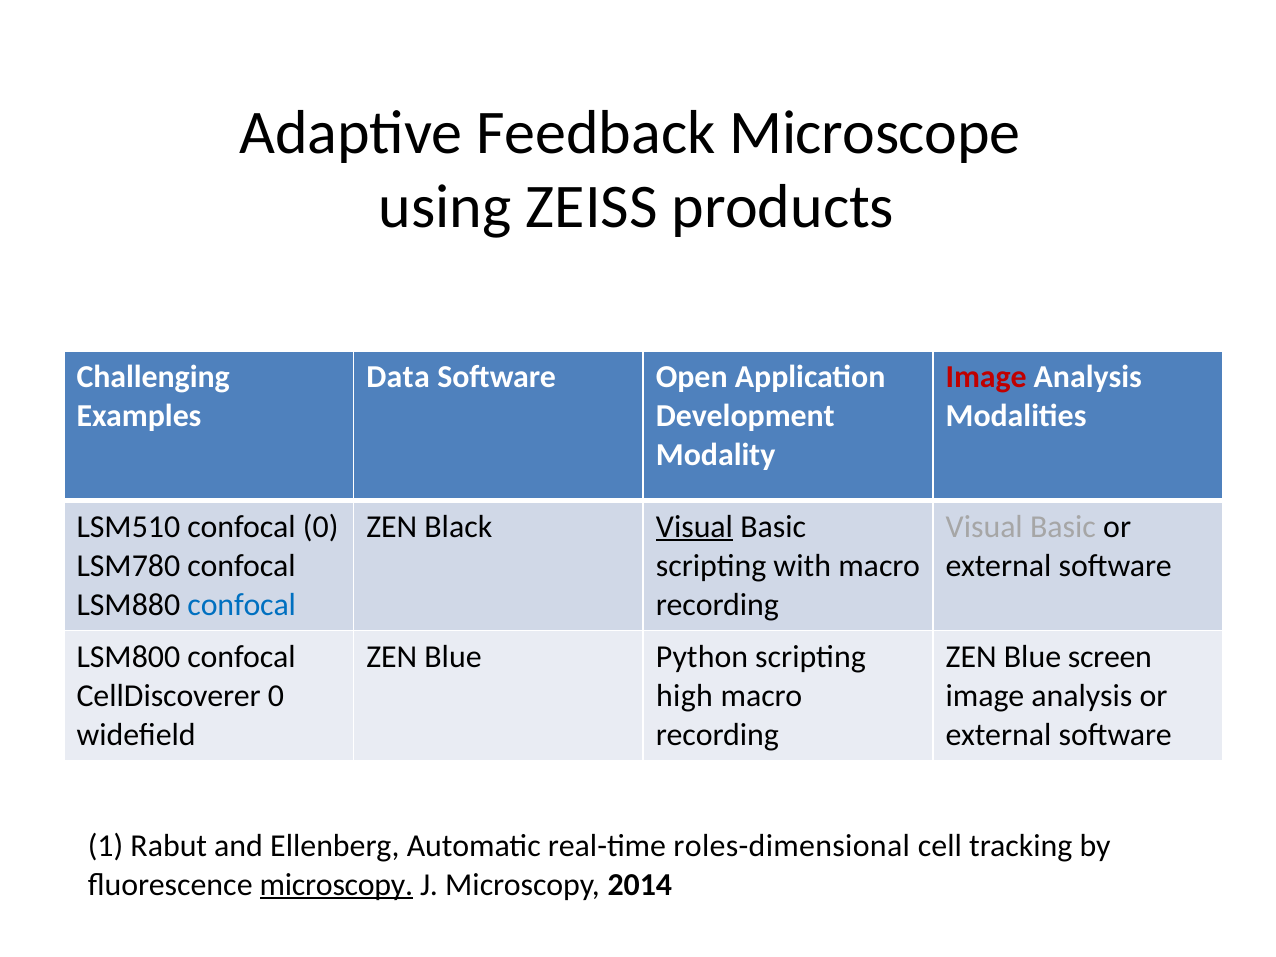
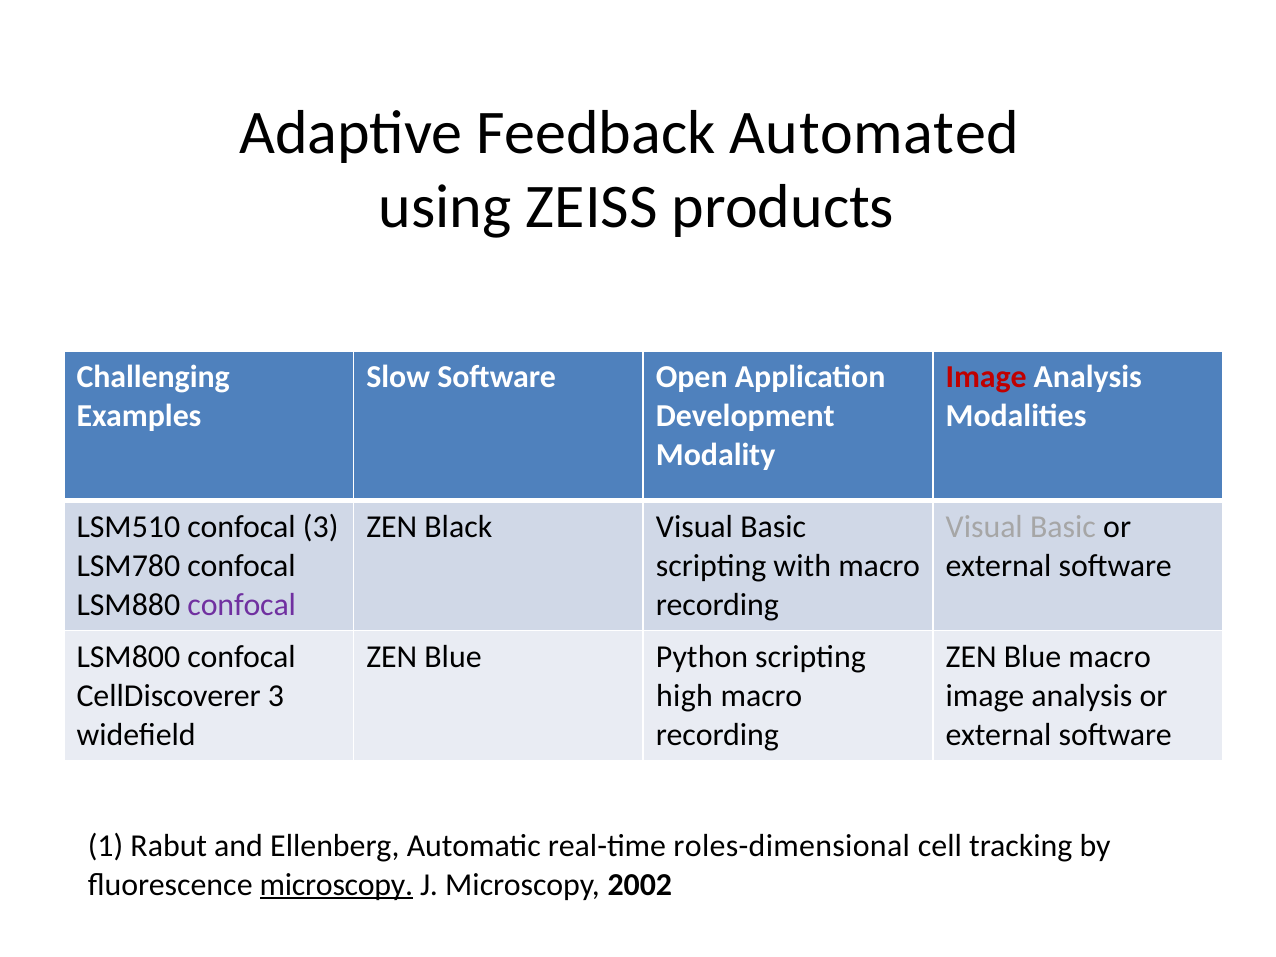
Microscope: Microscope -> Automated (874, 133)
Data: Data -> Slow (398, 377)
confocal 0: 0 -> 3 (321, 527)
Visual underline: present -> none (695, 527)
confocal colour: blue -> purple (242, 605)
Blue screen: screen -> macro (1110, 657)
CellDiscoverer 0: 0 -> 3 (276, 696)
2014: 2014 -> 2002 (640, 885)
